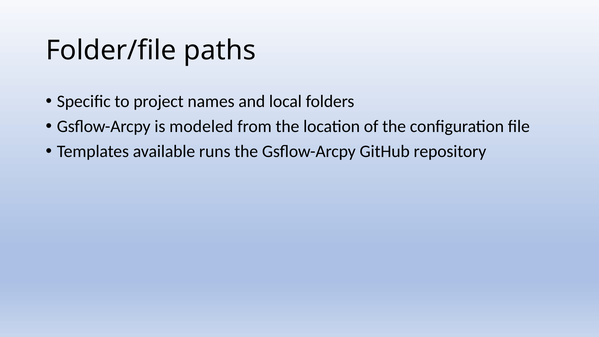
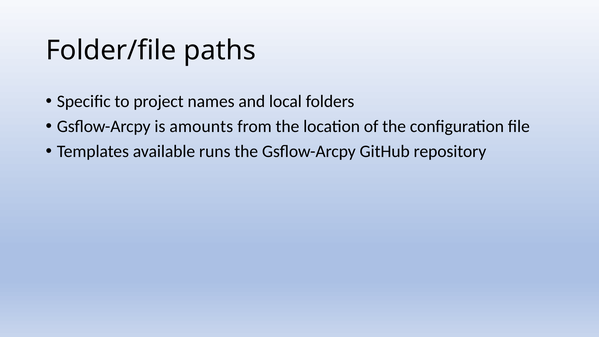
modeled: modeled -> amounts (201, 126)
